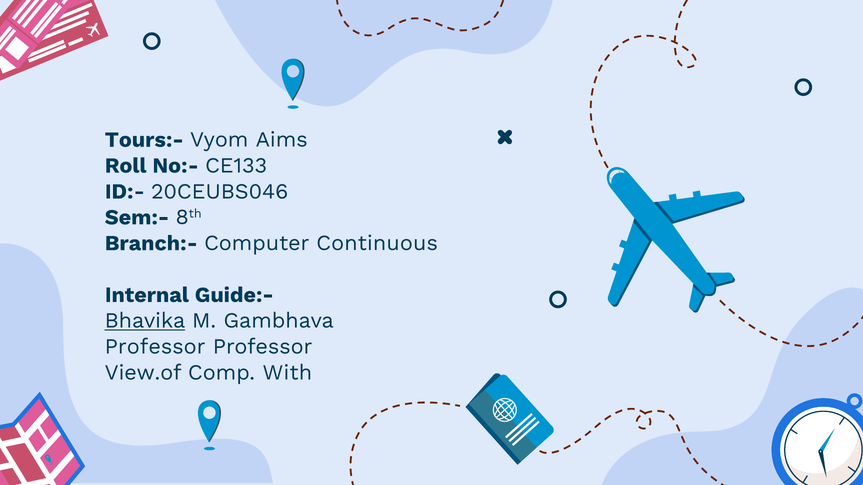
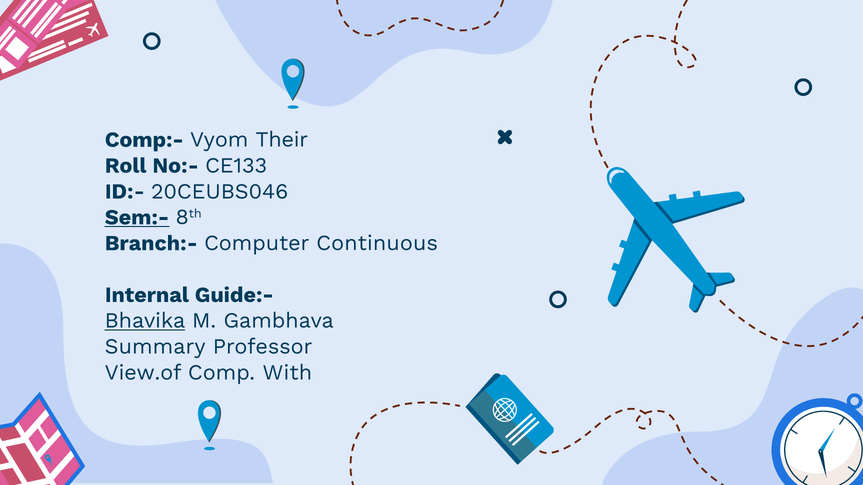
Tours:-: Tours:- -> Comp:- (144, 140)
Aims: Aims -> Their (282, 140)
Sem:- underline: none -> present (137, 217)
Professor: Professor -> Summary (155, 347)
